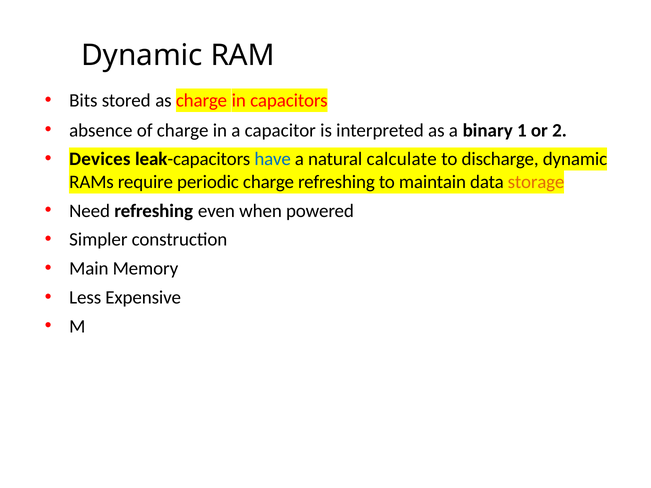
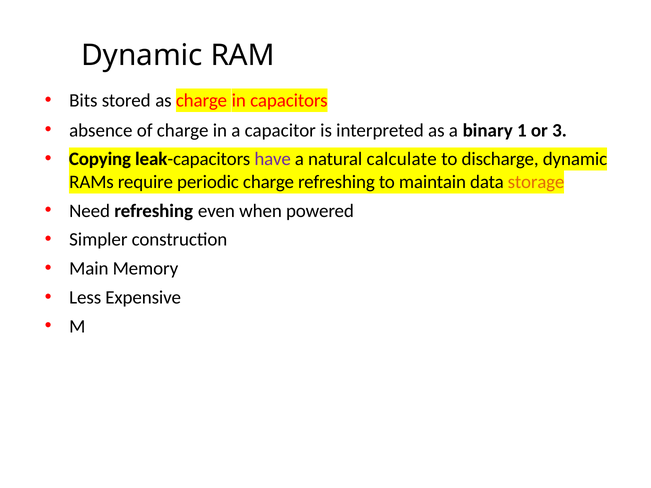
2: 2 -> 3 (560, 130)
Devices: Devices -> Copying (100, 159)
have colour: blue -> purple (273, 159)
